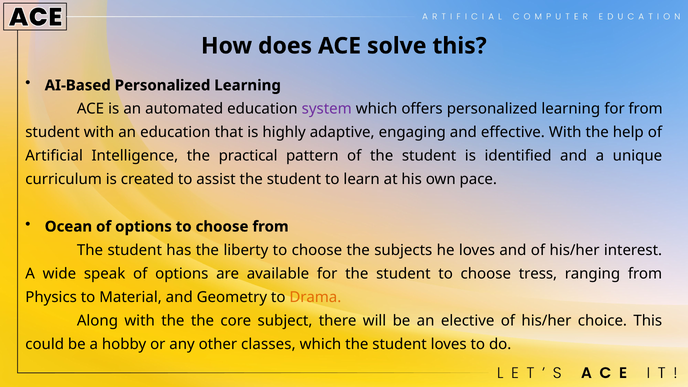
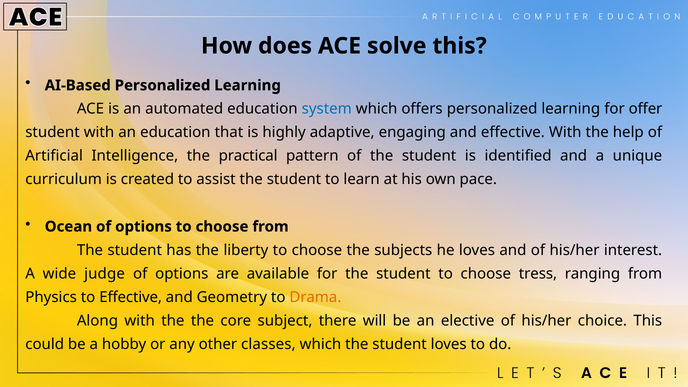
system colour: purple -> blue (327, 109)
for from: from -> offer (646, 109)
speak: speak -> judge (105, 274)
to Material: Material -> Effective (131, 297)
